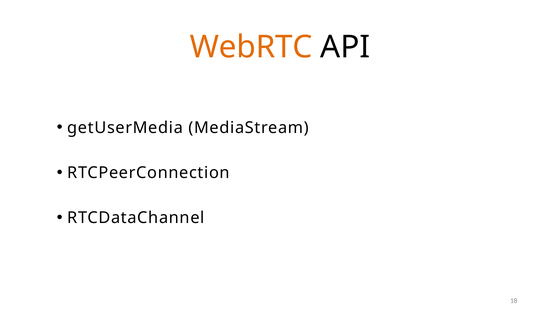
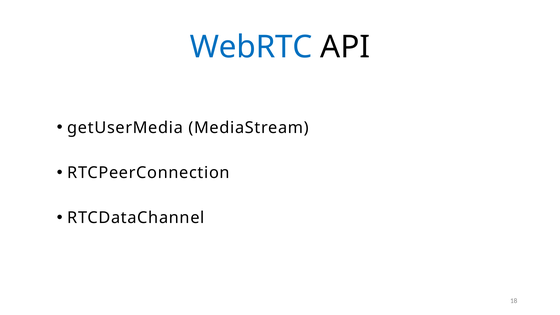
WebRTC colour: orange -> blue (251, 47)
